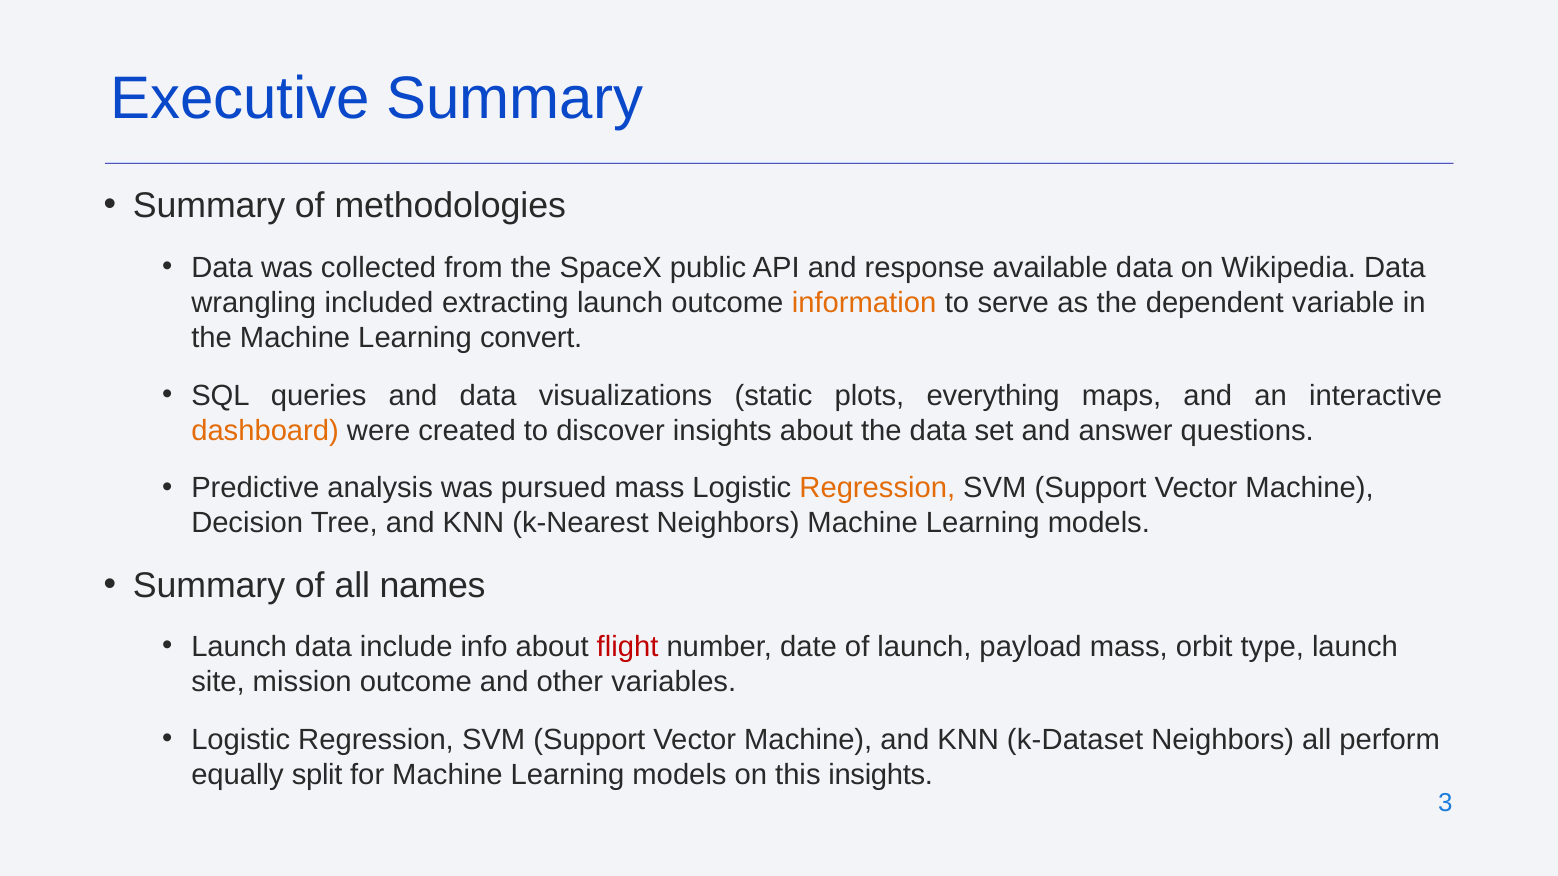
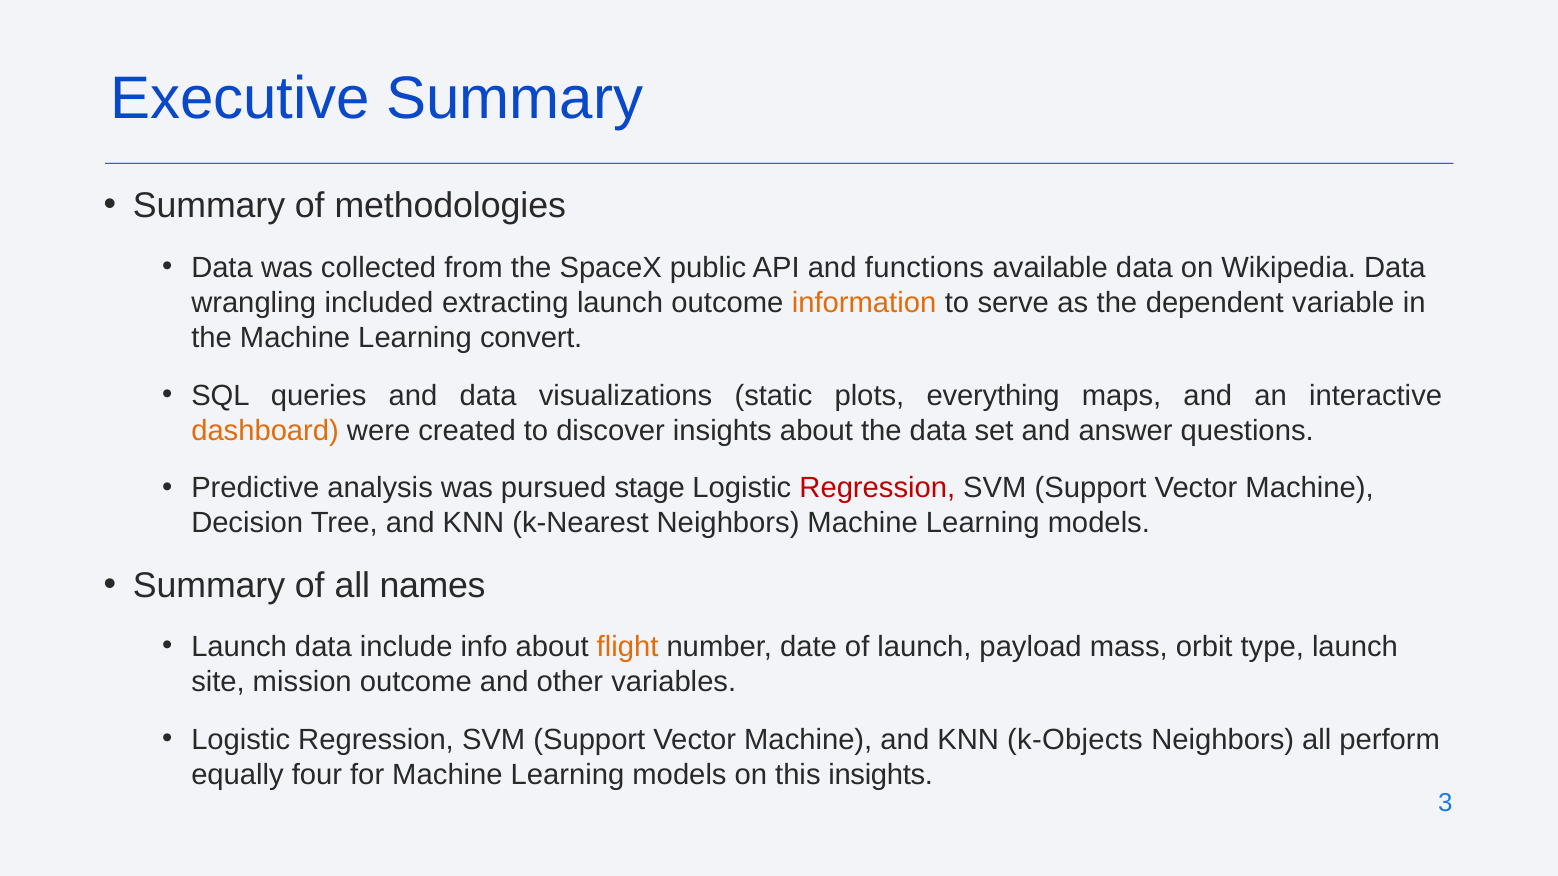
response: response -> functions (924, 268)
pursued mass: mass -> stage (650, 488)
Regression colour: orange -> red (877, 488)
flight colour: red -> orange (628, 647)
k-Dataset: k-Dataset -> k-Objects (1075, 740)
split: split -> four (317, 775)
